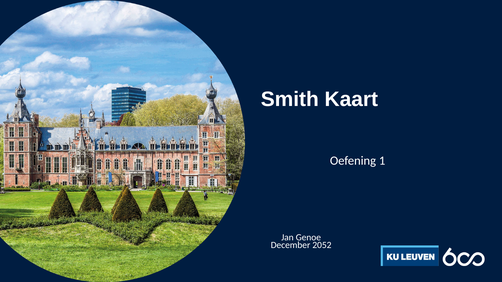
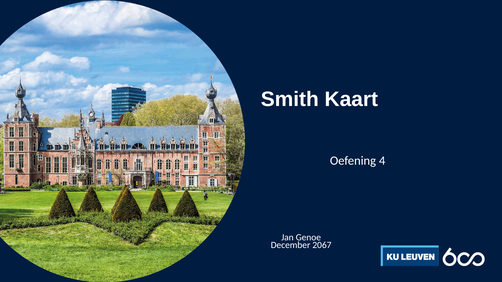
1: 1 -> 4 (382, 161)
2052: 2052 -> 2067 (322, 245)
